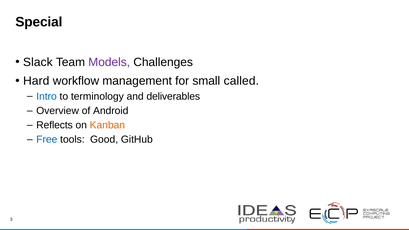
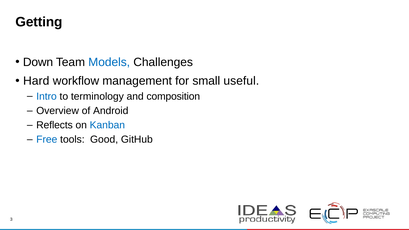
Special: Special -> Getting (39, 22)
Slack: Slack -> Down (38, 62)
Models colour: purple -> blue (109, 62)
called: called -> useful (241, 81)
deliverables: deliverables -> composition (173, 96)
Kanban colour: orange -> blue (107, 125)
